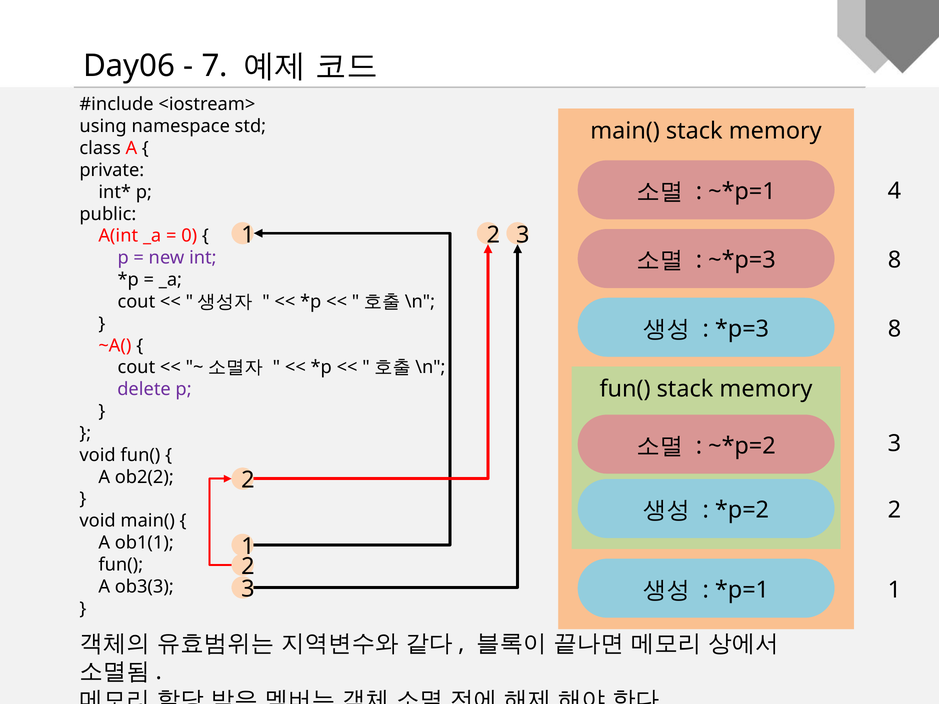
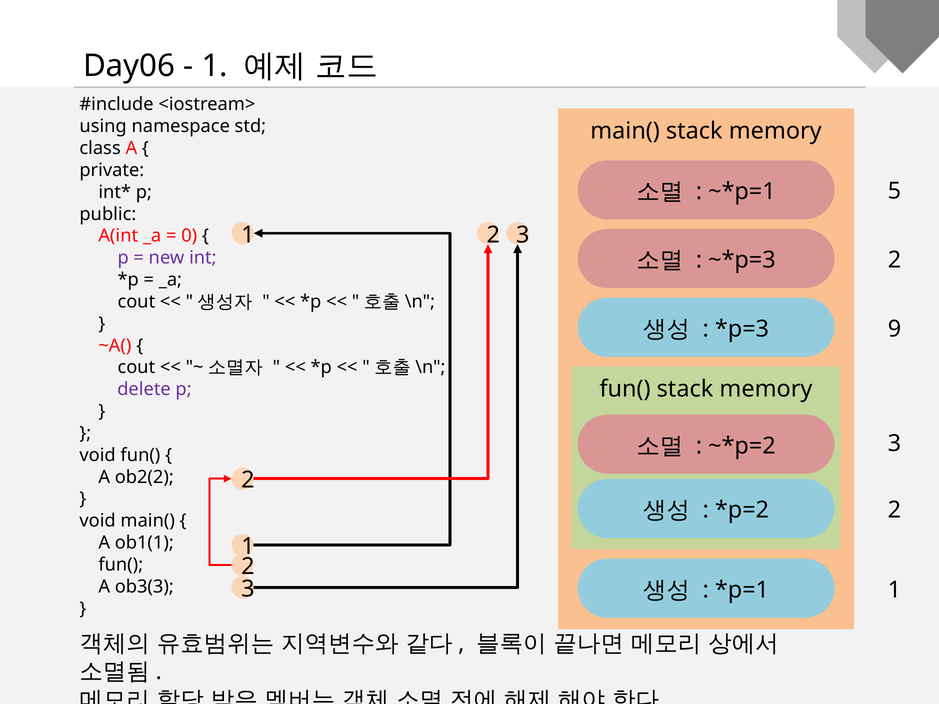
7: 7 -> 1 (215, 66)
4: 4 -> 5 (894, 191)
8: 8 -> 2 (895, 260)
8: 8 -> 9 (895, 329)
